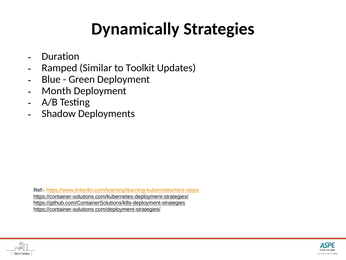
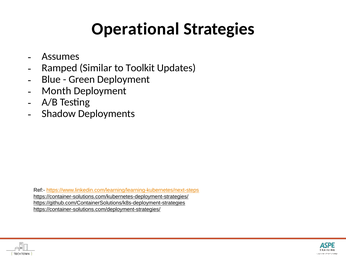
Dynamically: Dynamically -> Operational (135, 29)
Duration: Duration -> Assumes (60, 56)
